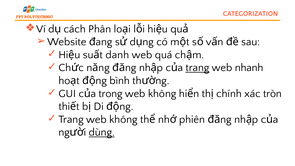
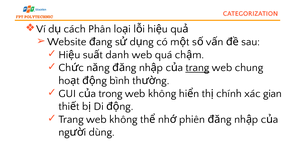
nhanh: nhanh -> chung (249, 68)
tròn: tròn -> gian (272, 93)
dùng underline: present -> none (102, 132)
